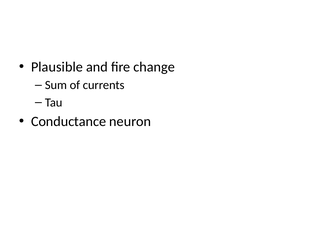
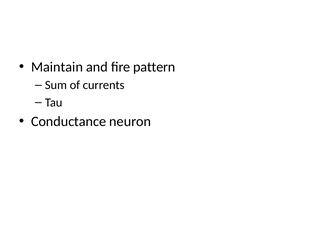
Plausible: Plausible -> Maintain (57, 67)
change: change -> pattern (154, 67)
